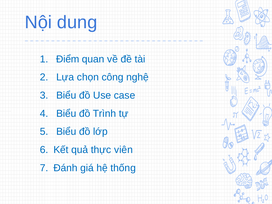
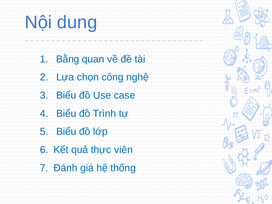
Điểm: Điểm -> Bằng (68, 59)
